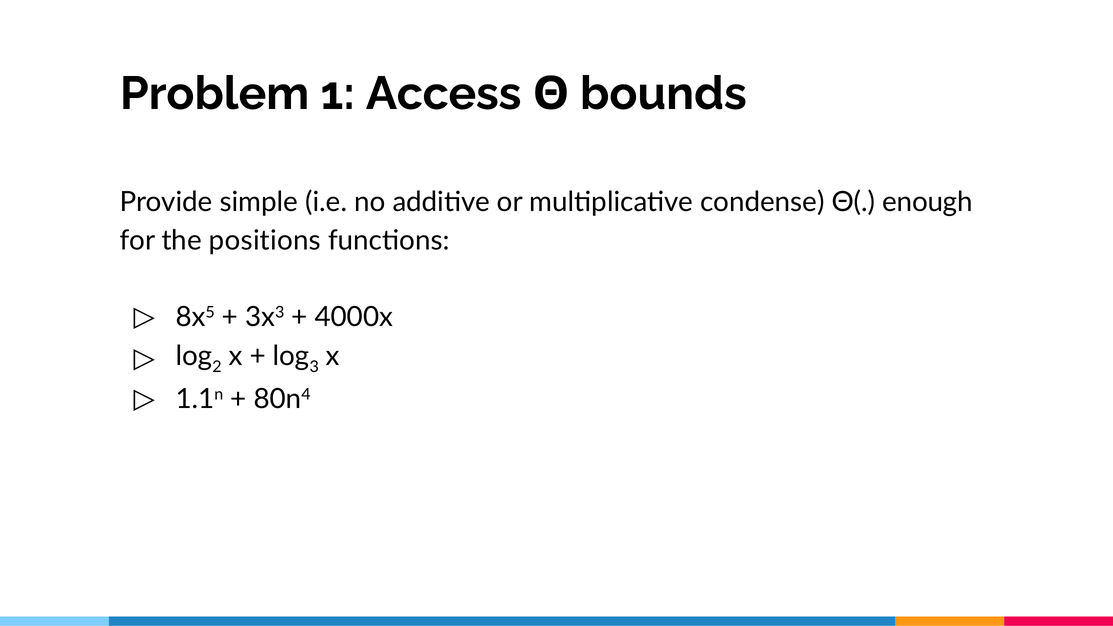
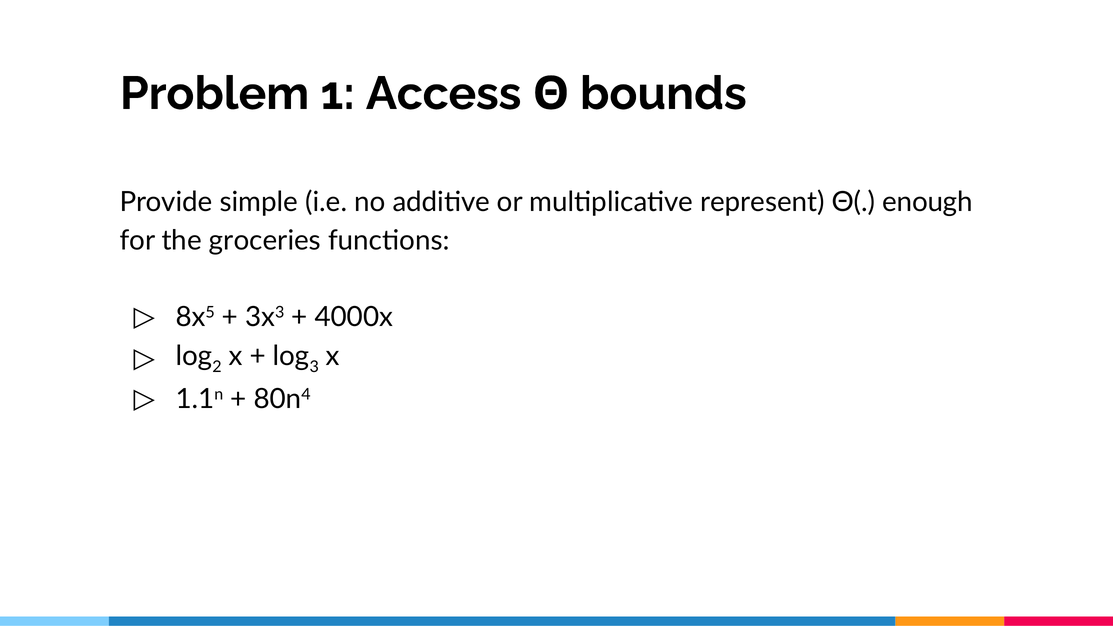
condense: condense -> represent (762, 202)
positions: positions -> groceries (265, 240)
